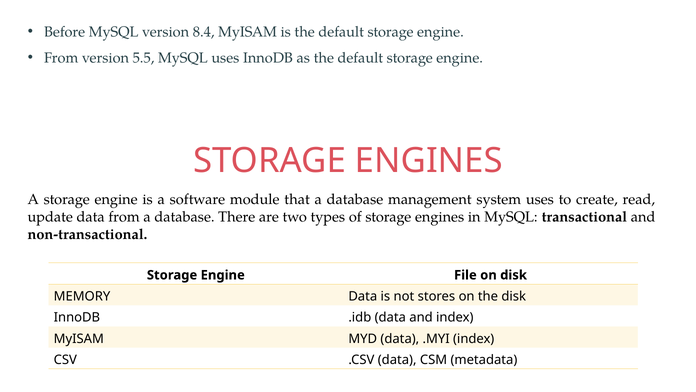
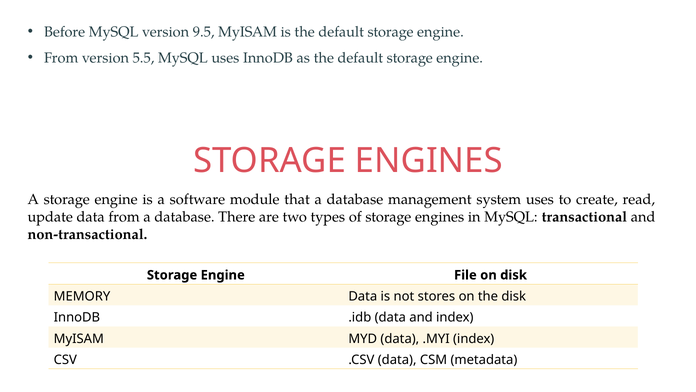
8.4: 8.4 -> 9.5 (204, 32)
